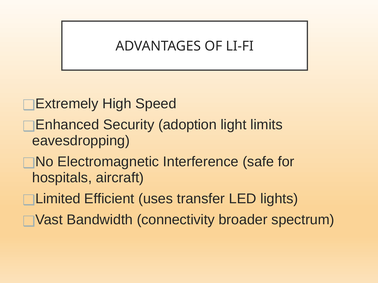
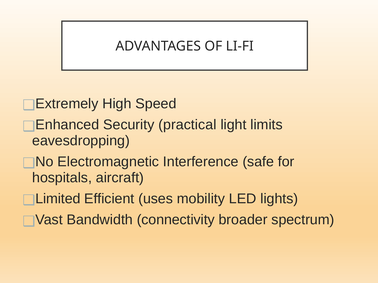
adoption: adoption -> practical (187, 125)
transfer: transfer -> mobility (201, 199)
